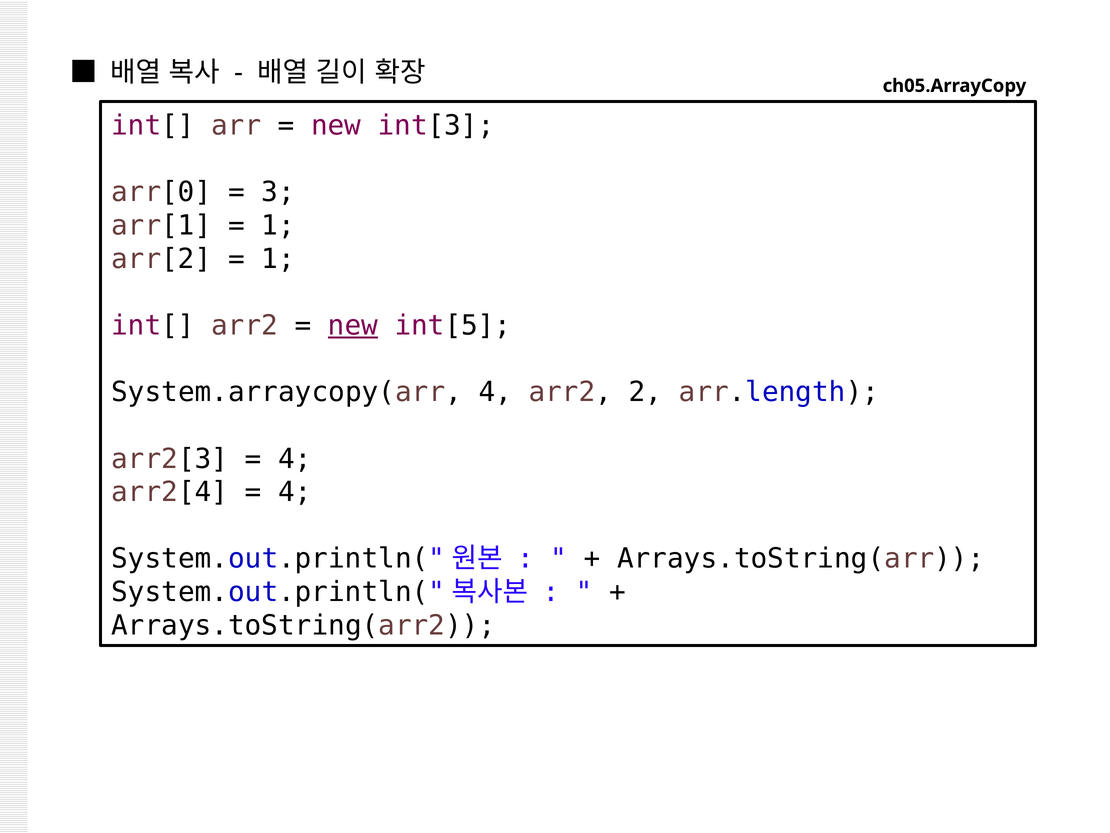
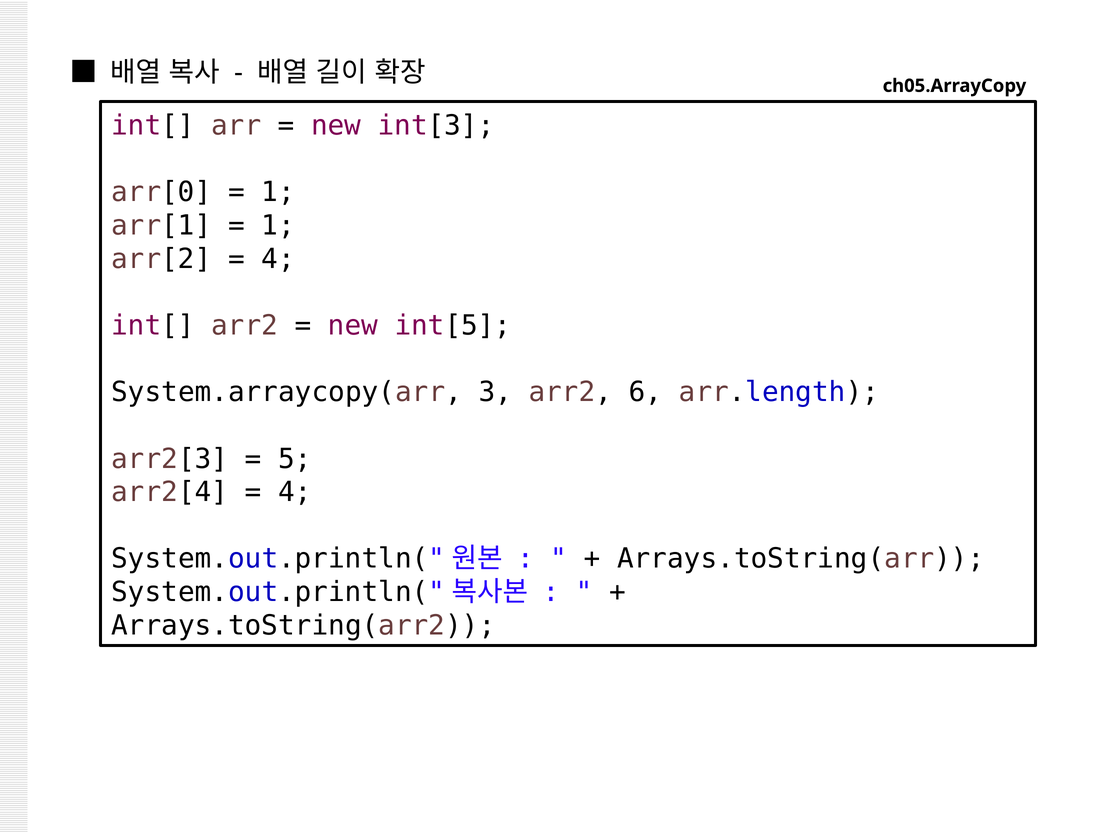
3: 3 -> 1 (278, 192)
1: 1 -> 4 (278, 259)
new underline: present -> none (353, 325)
System.arraycopy(arr 4: 4 -> 3 (495, 392)
2: 2 -> 6 (645, 392)
4: 4 -> 5 (295, 459)
